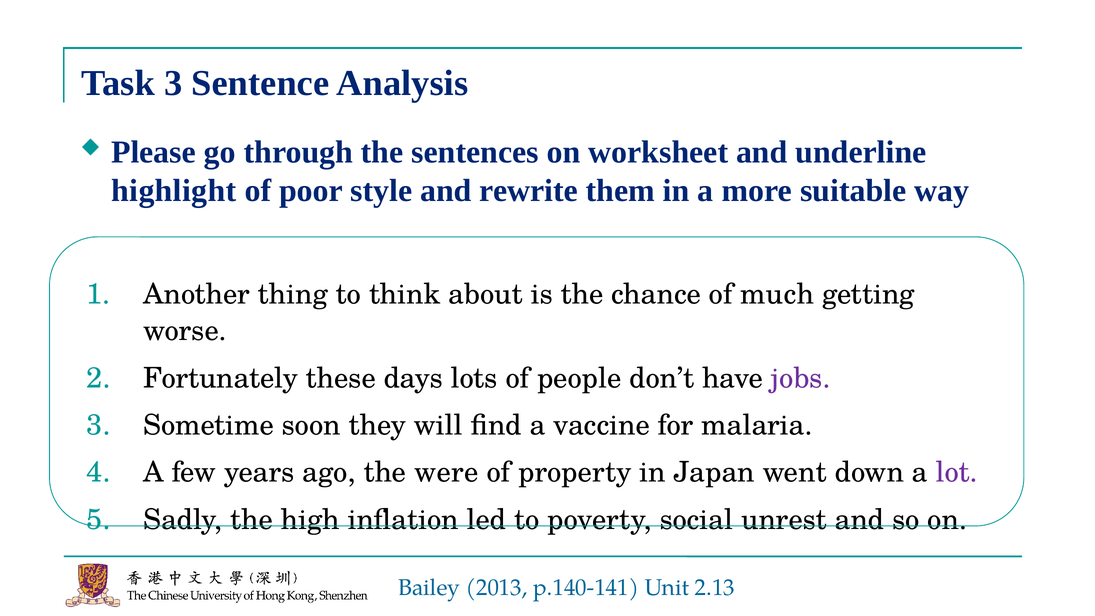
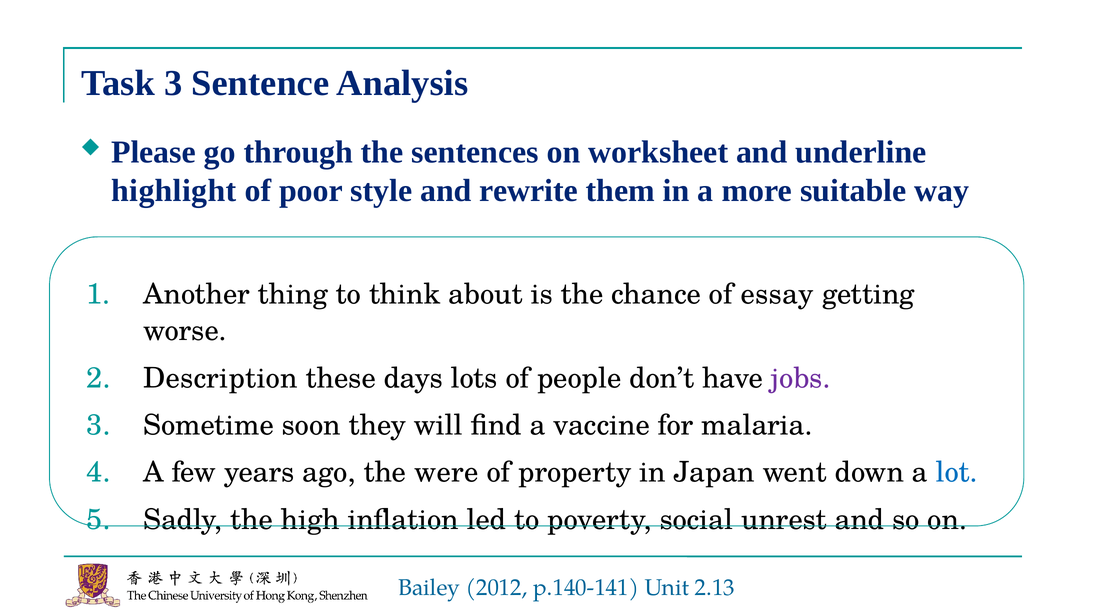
much: much -> essay (777, 294)
Fortunately: Fortunately -> Description (220, 378)
lot colour: purple -> blue (957, 473)
2013: 2013 -> 2012 (497, 587)
